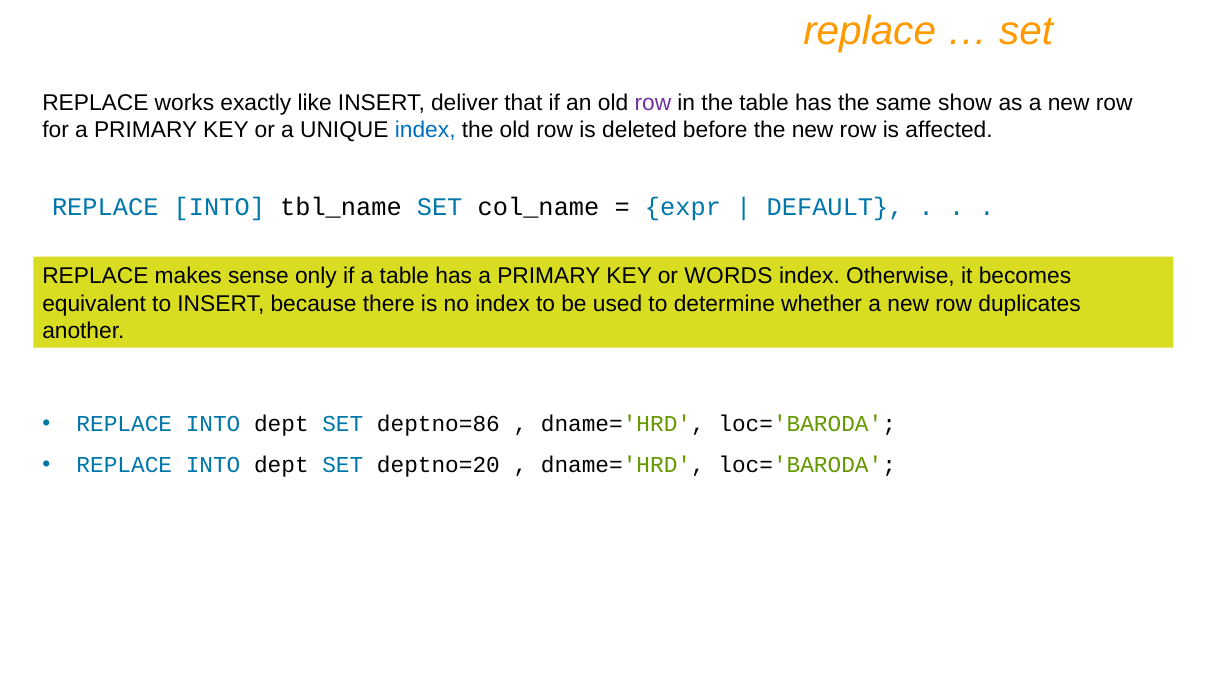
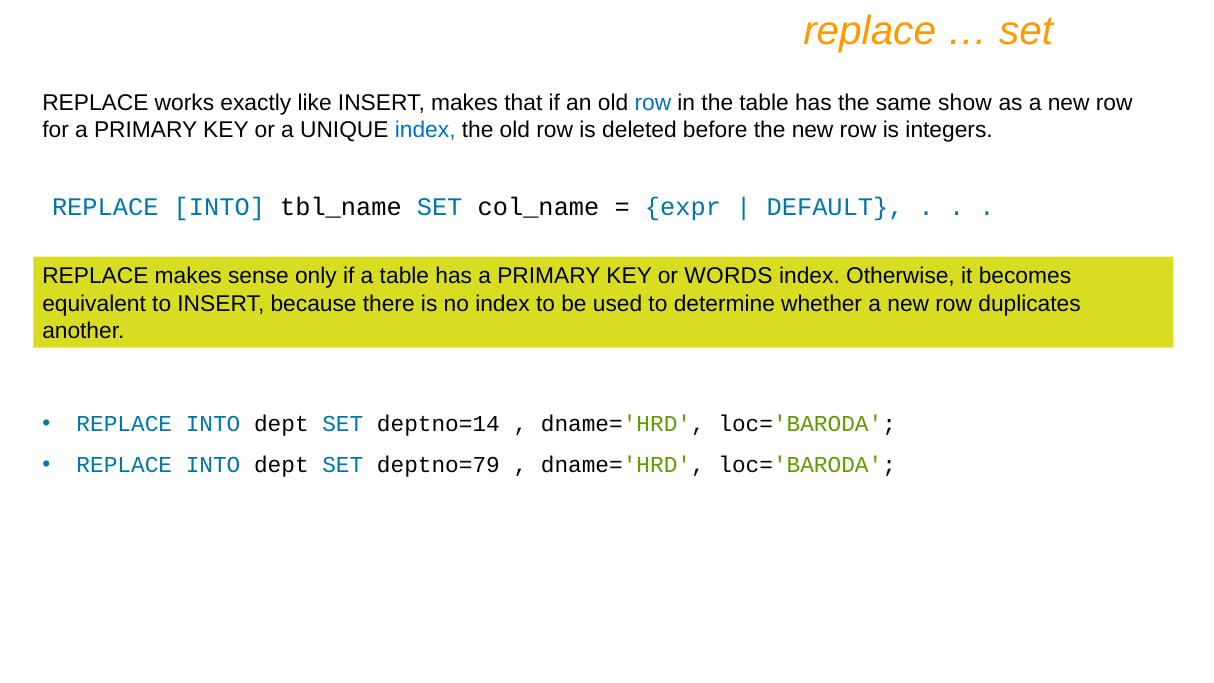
INSERT deliver: deliver -> makes (465, 103)
row colour: purple -> blue (653, 103)
affected: affected -> integers (949, 130)
deptno=86: deptno=86 -> deptno=14 (438, 424)
deptno=20: deptno=20 -> deptno=79 (438, 465)
